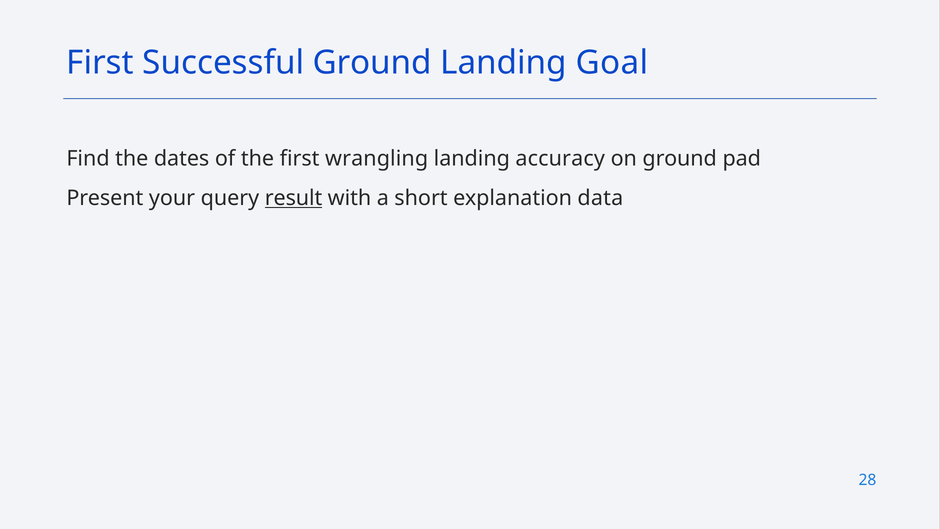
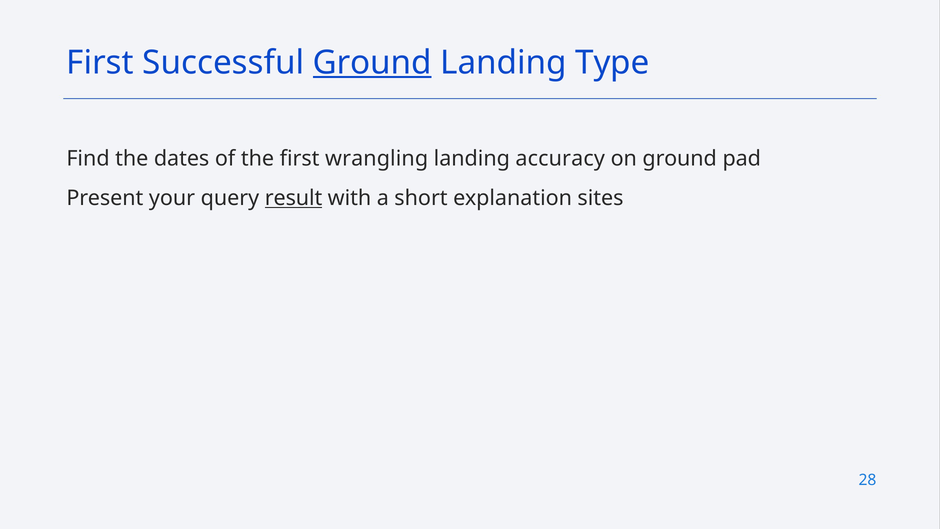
Ground underline: none -> present (372, 63)
Goal: Goal -> Type (612, 63)
data: data -> sites (600, 198)
